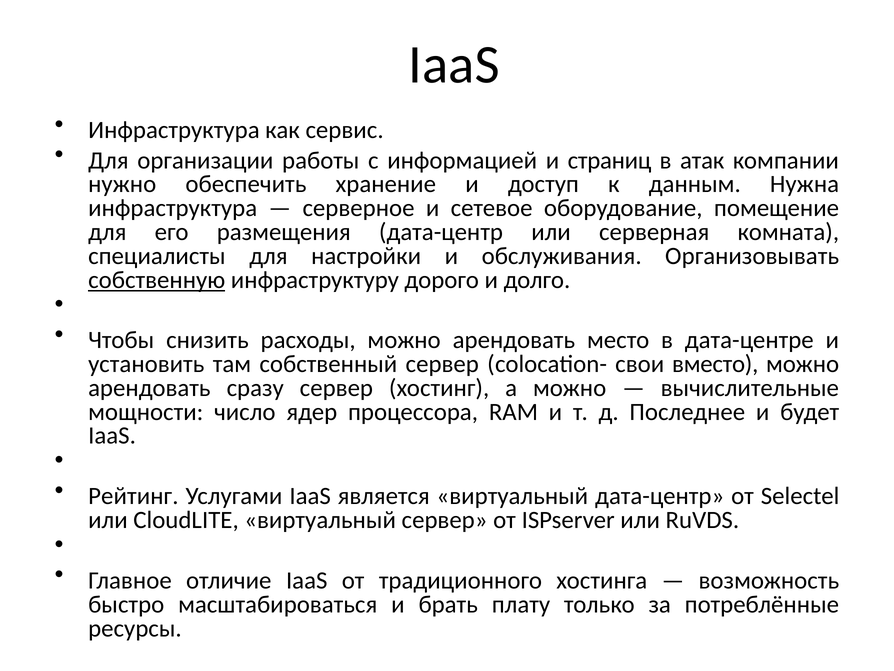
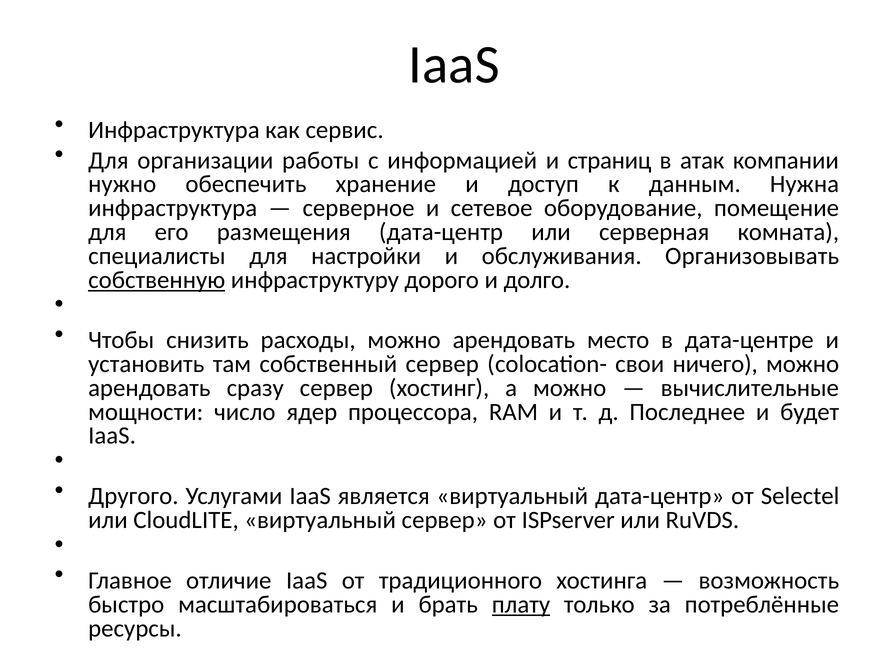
вместо: вместо -> ничего (715, 364)
Рейтинг: Рейтинг -> Другого (133, 496)
плату underline: none -> present (521, 604)
